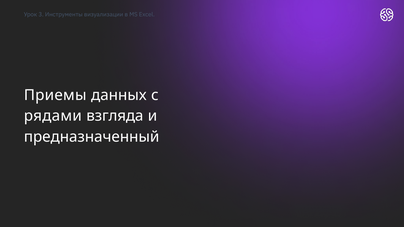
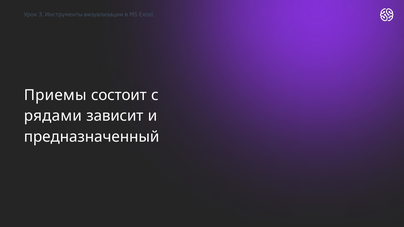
данных: данных -> состоит (119, 95)
взгляда: взгляда -> зависит (115, 116)
